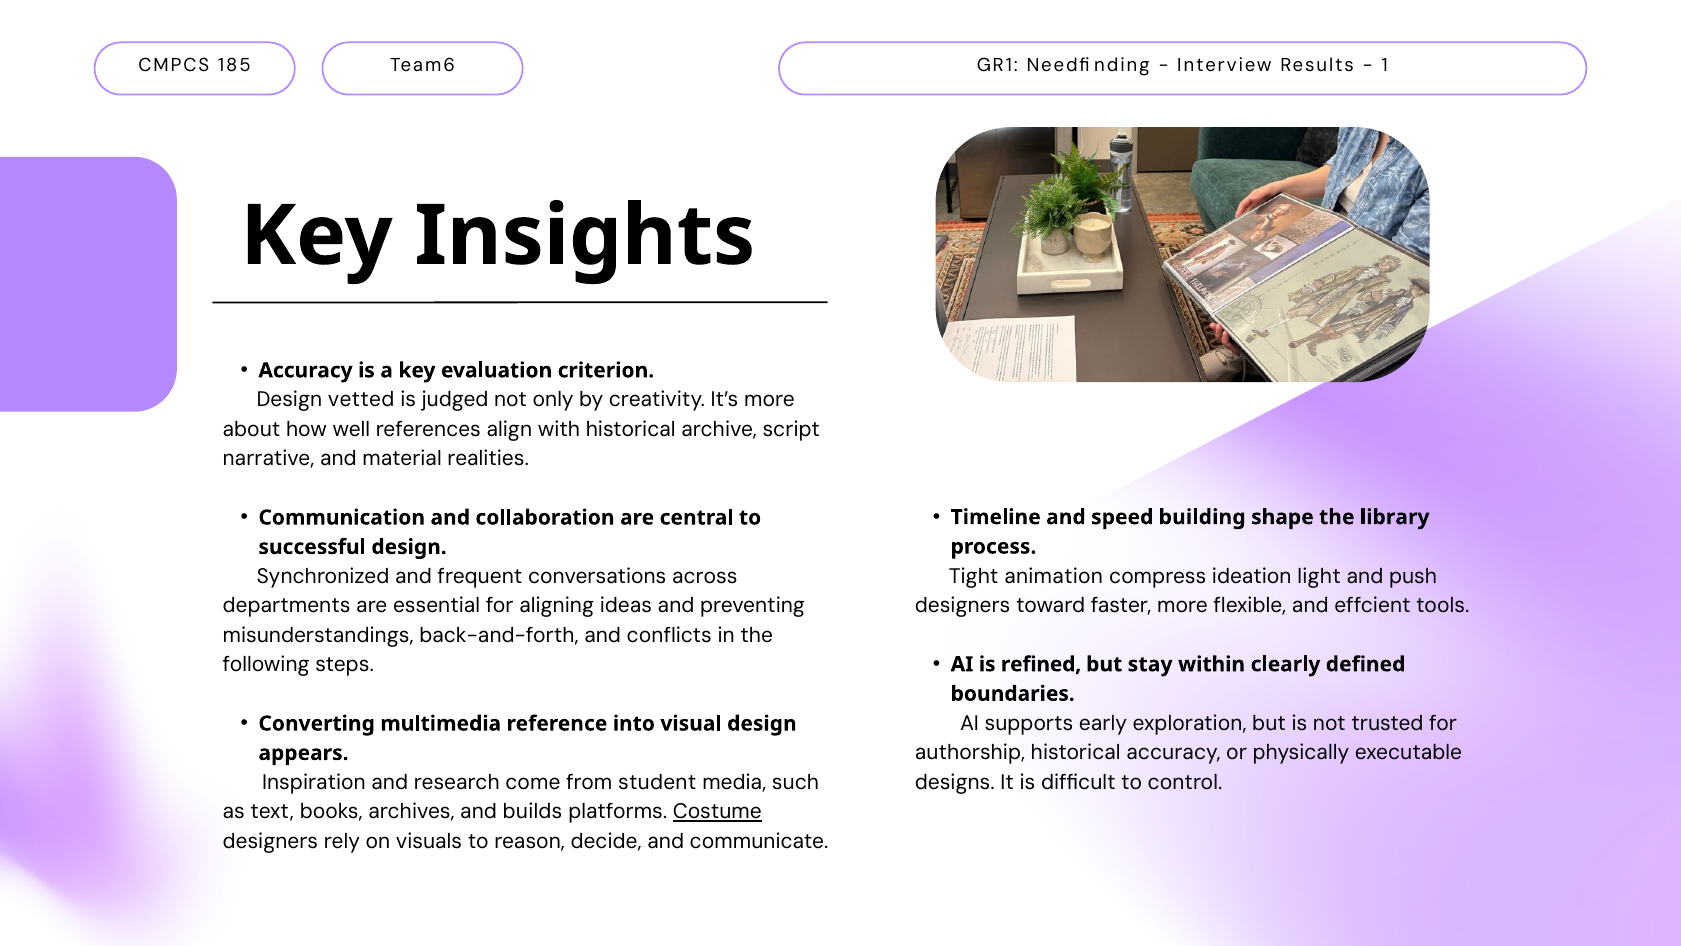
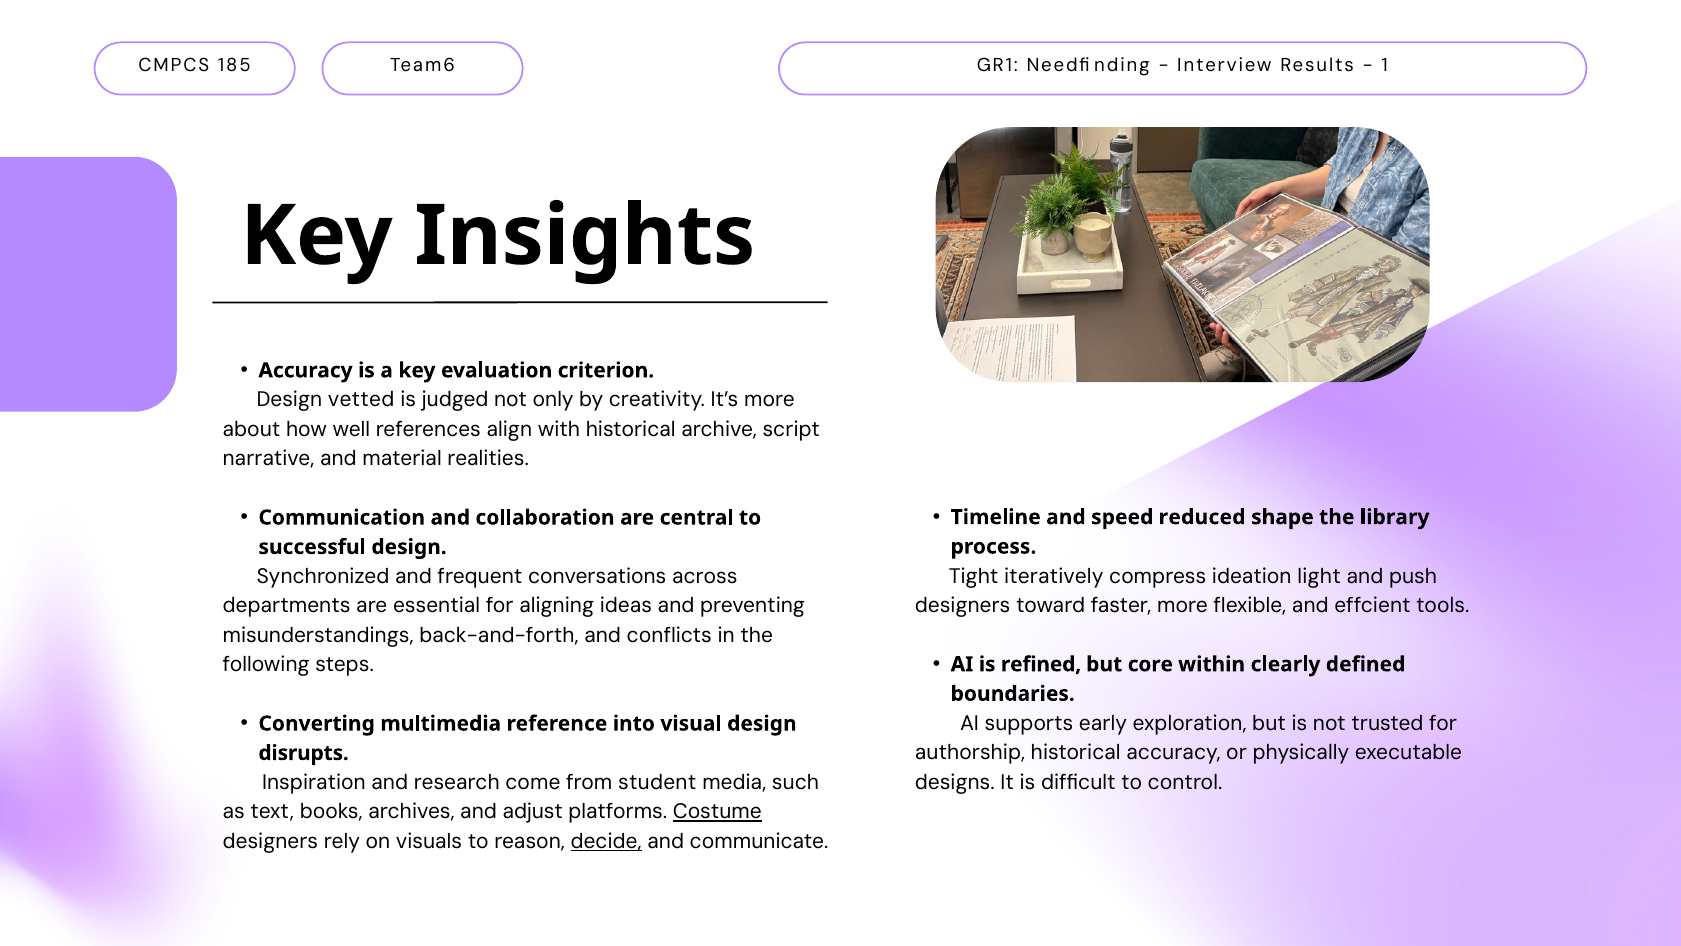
building: building -> reduced (1202, 517)
animation: animation -> iteratively (1054, 576)
stay: stay -> core (1150, 664)
appears: appears -> disrupts (304, 753)
builds: builds -> adjust (533, 812)
decide underline: none -> present (606, 841)
